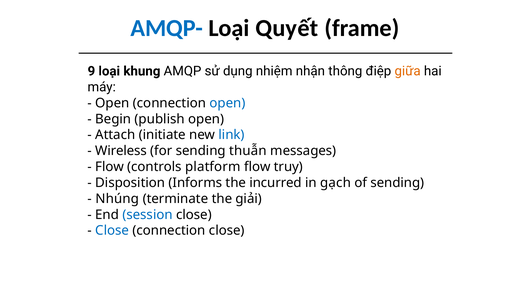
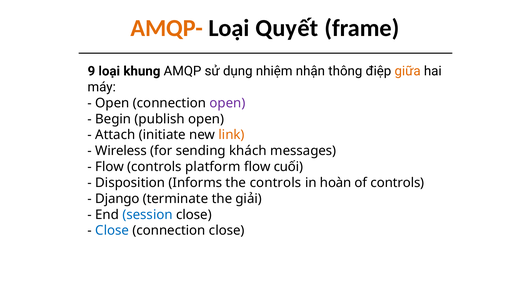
AMQP- colour: blue -> orange (167, 28)
open colour: blue -> purple (227, 103)
link colour: blue -> orange (232, 135)
thuẫn: thuẫn -> khách (248, 151)
truy: truy -> cuối (288, 167)
the incurred: incurred -> controls (276, 183)
gạch: gạch -> hoàn (336, 183)
of sending: sending -> controls (397, 183)
Nhúng: Nhúng -> Django (117, 198)
